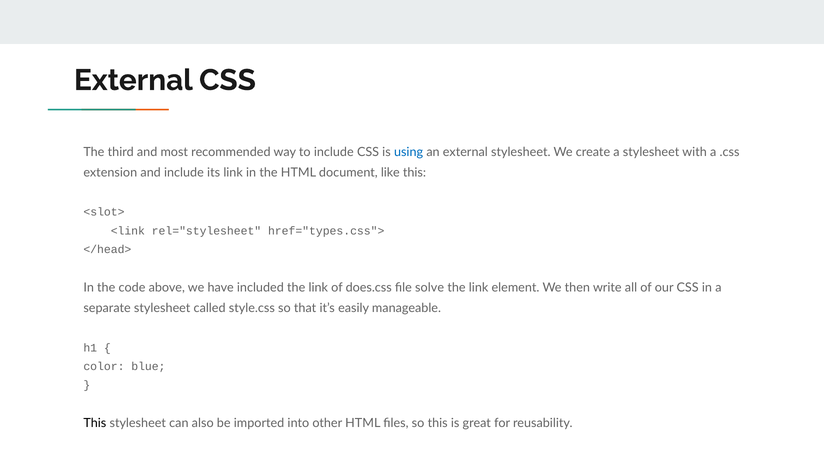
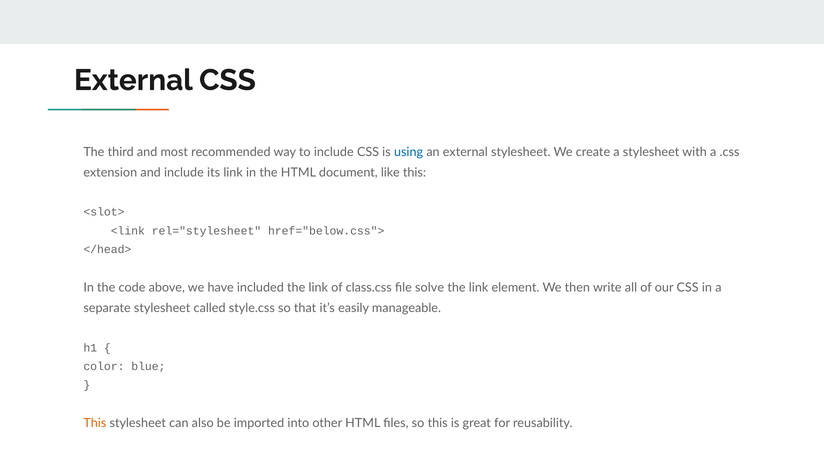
href="types.css">: href="types.css"> -> href="below.css"> (326, 231)
does.css: does.css -> class.css (369, 287)
This colour: black -> orange (95, 423)
